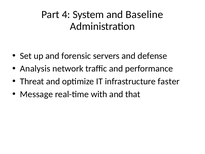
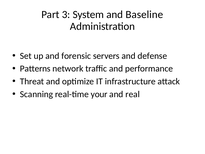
4: 4 -> 3 (66, 15)
Analysis: Analysis -> Patterns (35, 69)
faster: faster -> attack (169, 81)
Message: Message -> Scanning (37, 94)
with: with -> your (99, 94)
that: that -> real (133, 94)
